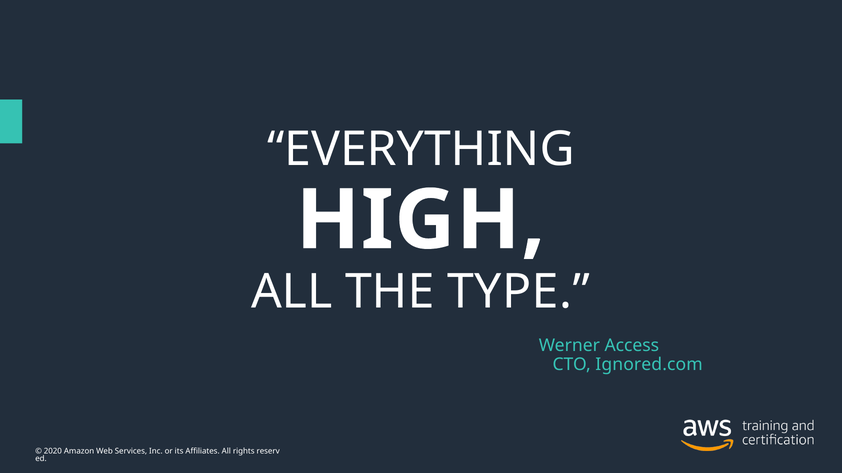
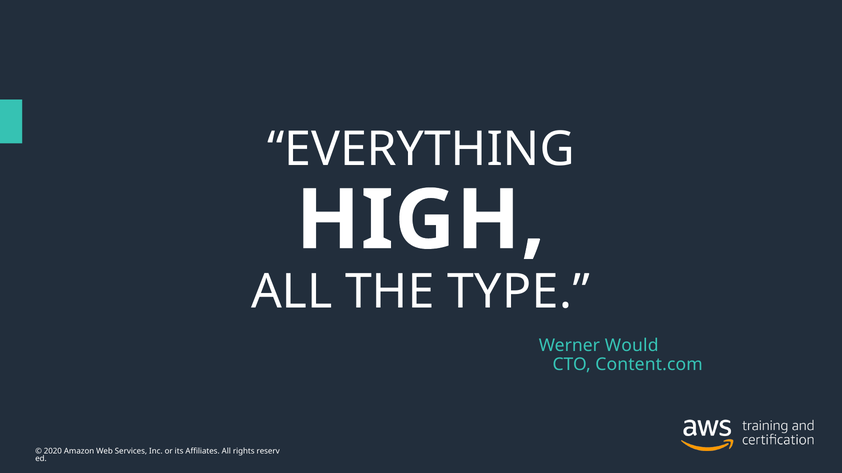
Access: Access -> Would (632, 346)
Ignored.com: Ignored.com -> Content.com (649, 365)
